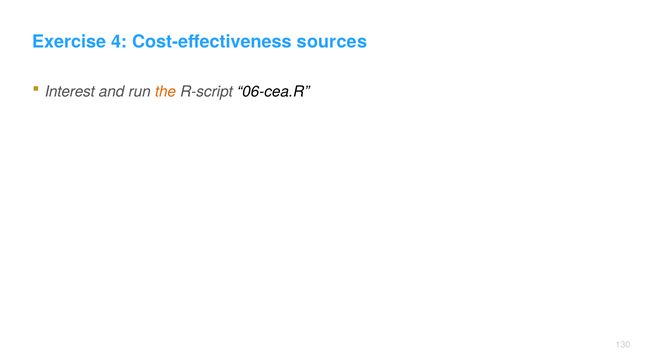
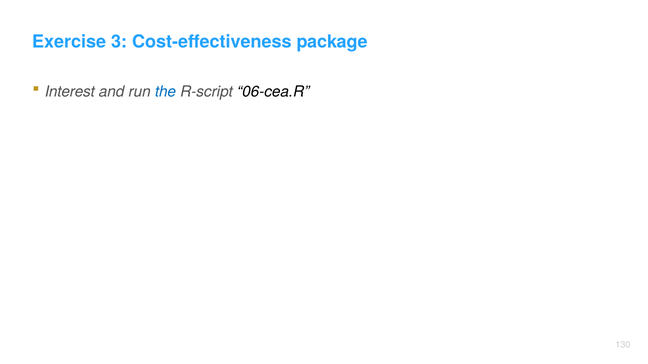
4: 4 -> 3 (119, 42)
sources: sources -> package (332, 42)
the colour: orange -> blue (165, 92)
